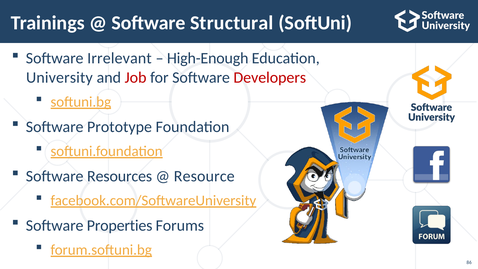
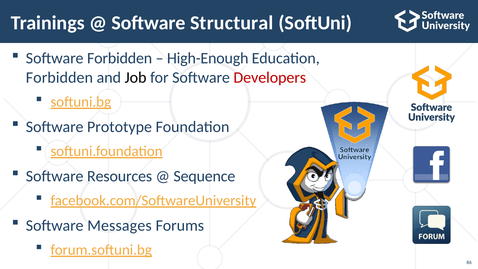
Software Irrelevant: Irrelevant -> Forbidden (120, 58)
University: University -> Forbidden (59, 77)
Job colour: red -> black (136, 77)
Resource: Resource -> Sequence (204, 176)
Properties: Properties -> Messages (119, 225)
